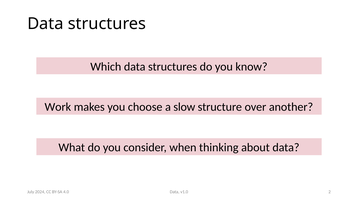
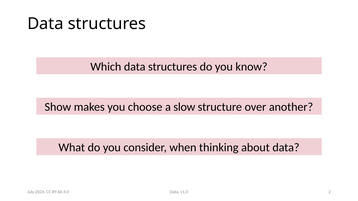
Work: Work -> Show (58, 107)
